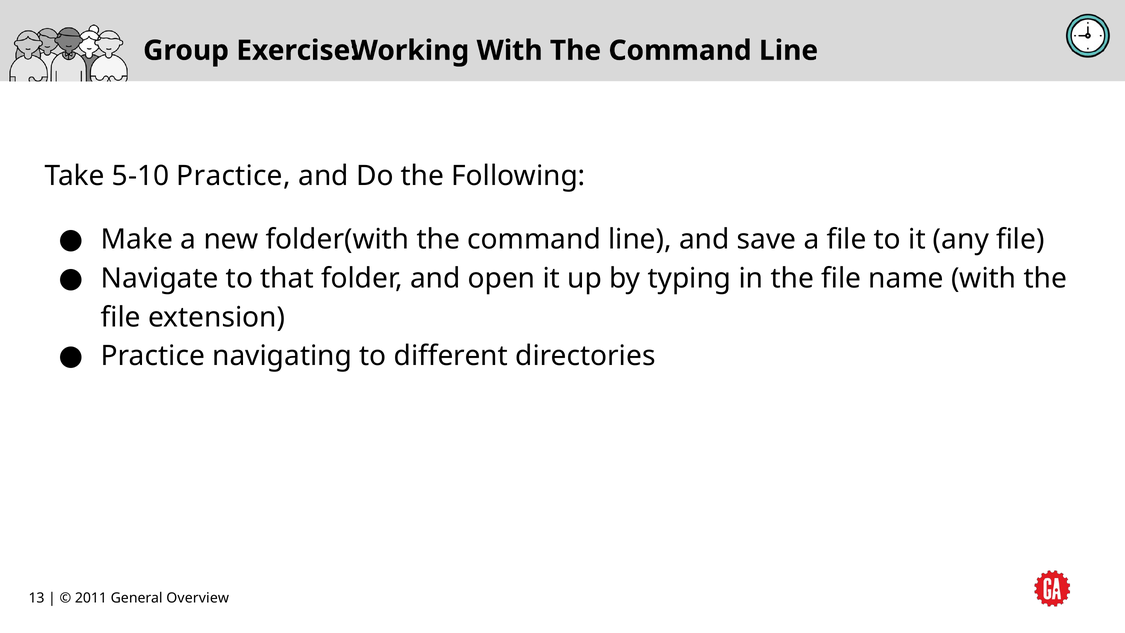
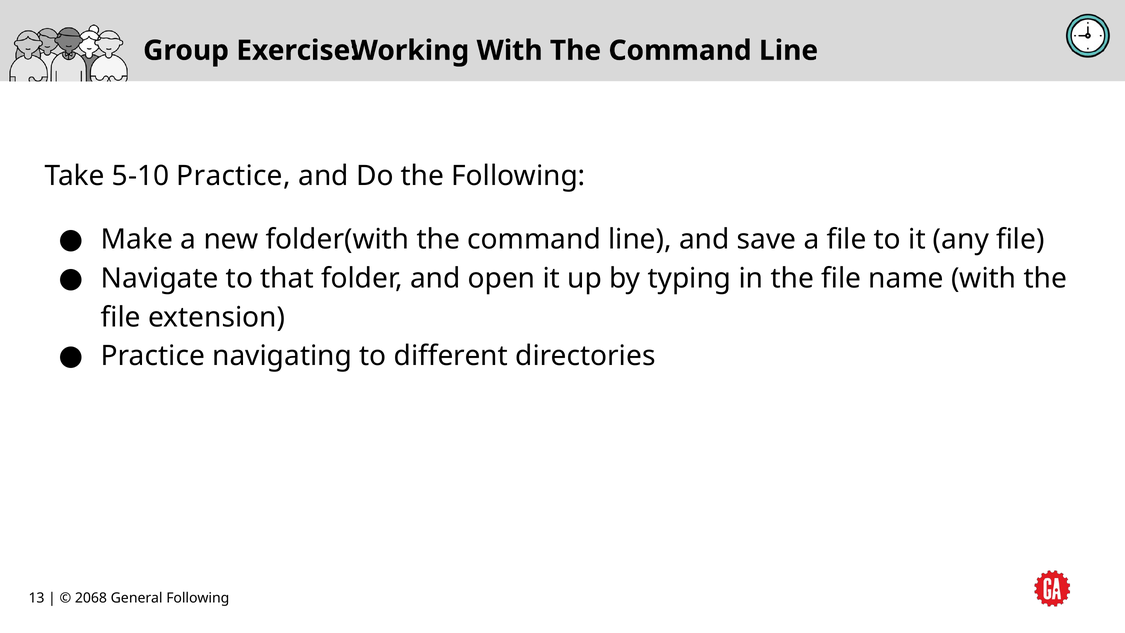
2011: 2011 -> 2068 (91, 598)
General Overview: Overview -> Following (198, 598)
